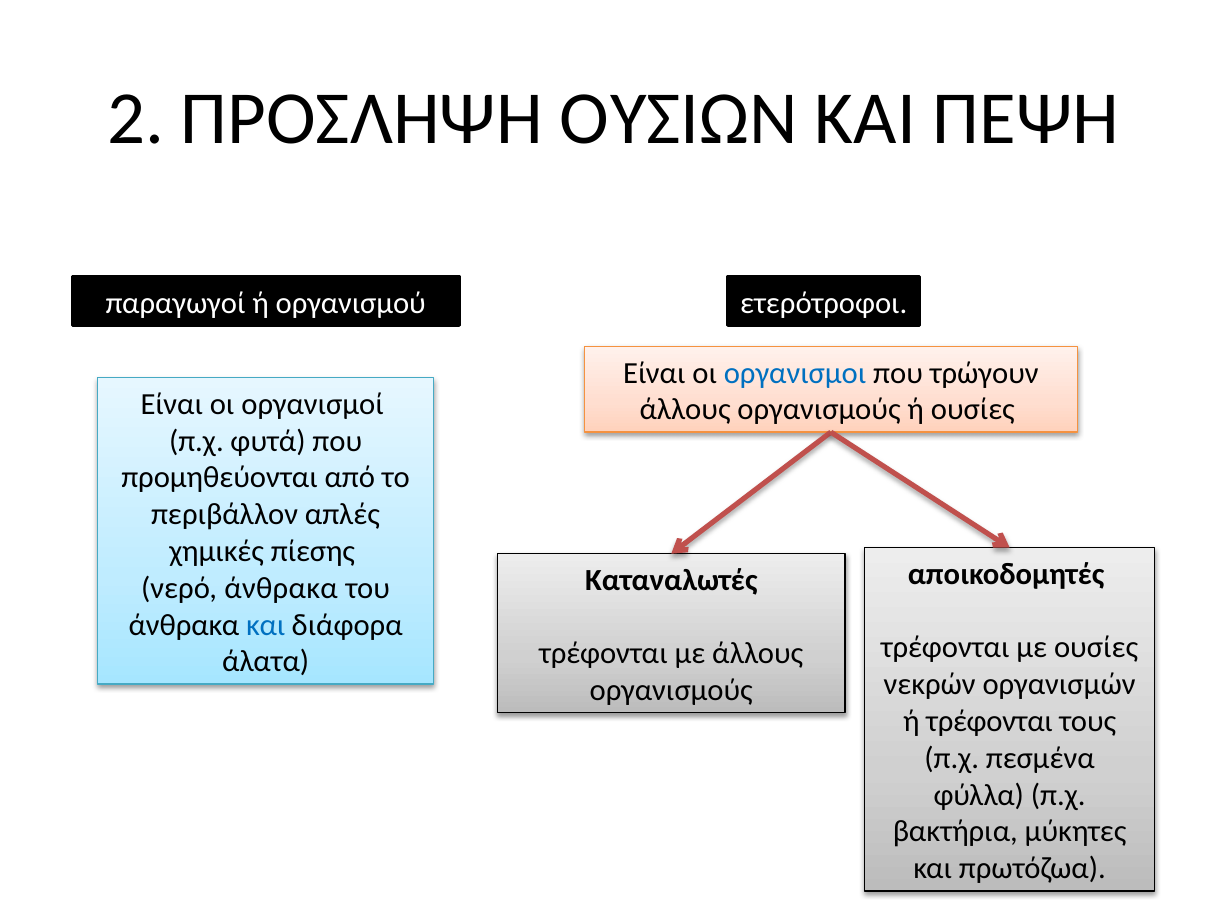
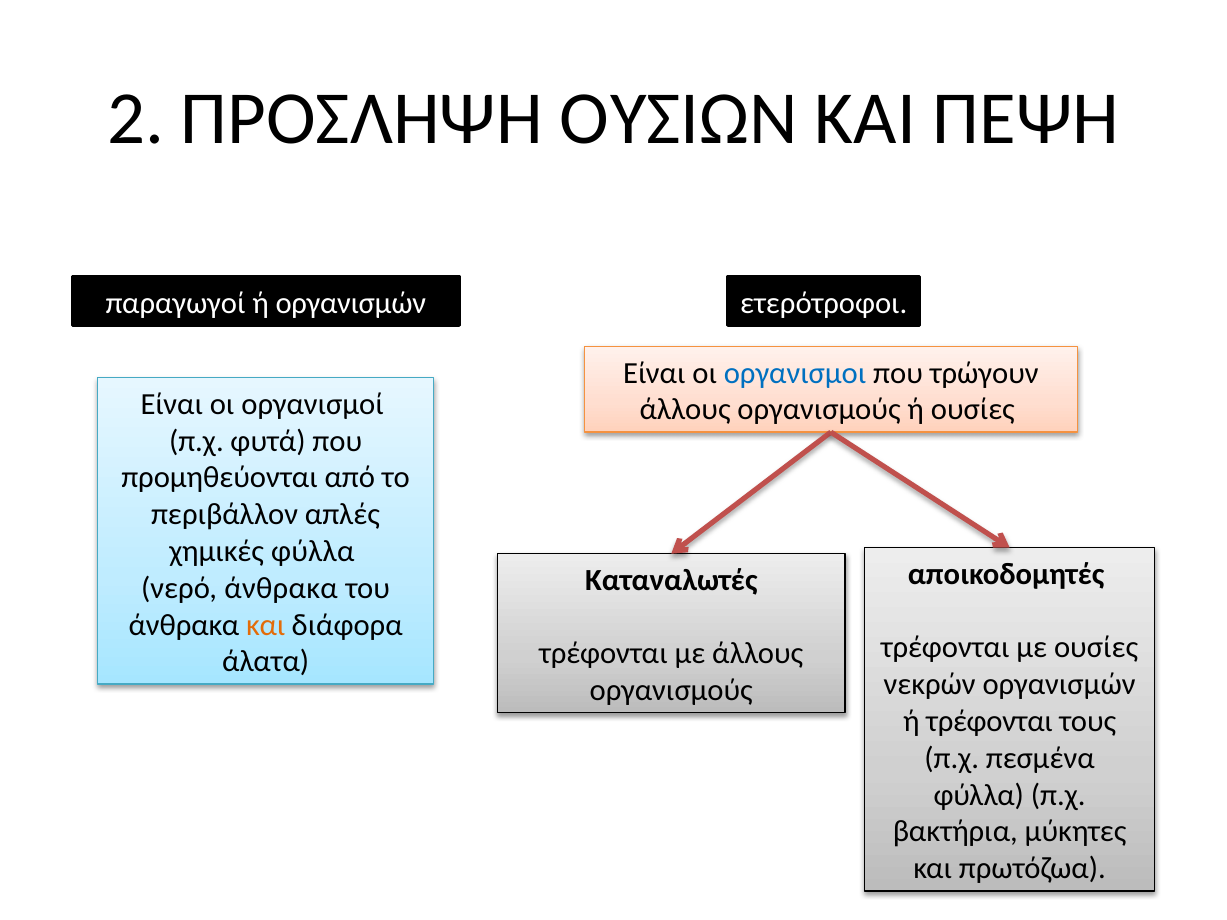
ή οργανισμού: οργανισμού -> οργανισμών (351, 303)
χημικές πίεσης: πίεσης -> φύλλα (313, 552)
και colour: blue -> orange (266, 625)
